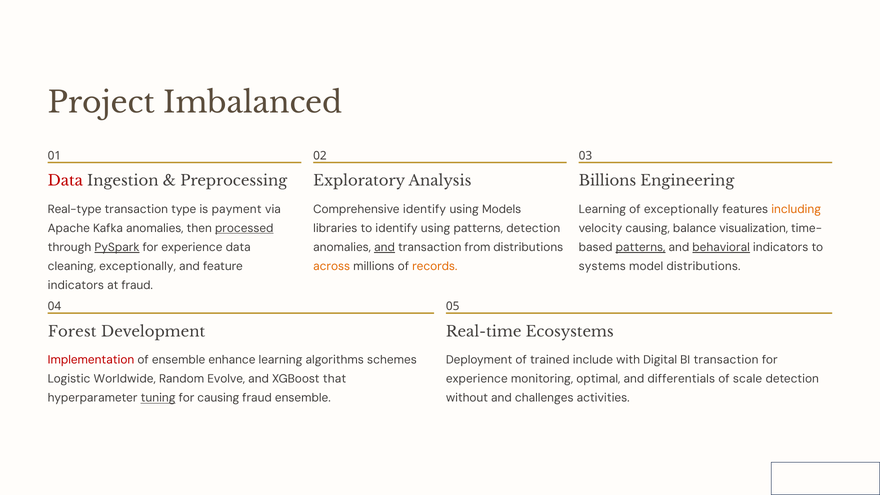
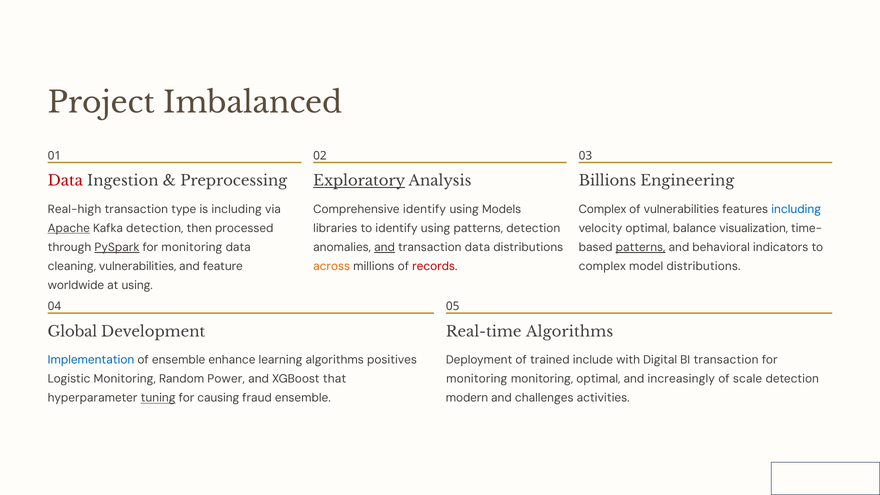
Exploratory underline: none -> present (359, 181)
Real-type: Real-type -> Real-high (75, 209)
is payment: payment -> including (237, 209)
Learning: Learning -> Complex (602, 209)
of exceptionally: exceptionally -> vulnerabilities (681, 209)
including colour: orange -> blue (796, 209)
Apache underline: none -> present (69, 228)
Kafka anomalies: anomalies -> detection (155, 228)
processed underline: present -> none (244, 228)
velocity causing: causing -> optimal (648, 228)
experience: experience -> monitoring (192, 247)
transaction from: from -> data (477, 247)
behavioral underline: present -> none (721, 247)
cleaning exceptionally: exceptionally -> vulnerabilities (138, 266)
records colour: orange -> red (435, 266)
systems: systems -> complex (602, 266)
indicators: indicators -> worldwide (76, 286)
at fraud: fraud -> using (137, 286)
Forest: Forest -> Global (72, 332)
Real-time Ecosystems: Ecosystems -> Algorithms (570, 332)
Implementation colour: red -> blue (91, 360)
schemes: schemes -> positives (392, 360)
Logistic Worldwide: Worldwide -> Monitoring (125, 379)
Evolve: Evolve -> Power (226, 379)
experience: experience -> monitoring (477, 379)
differentials: differentials -> increasingly (681, 379)
without: without -> modern (467, 398)
